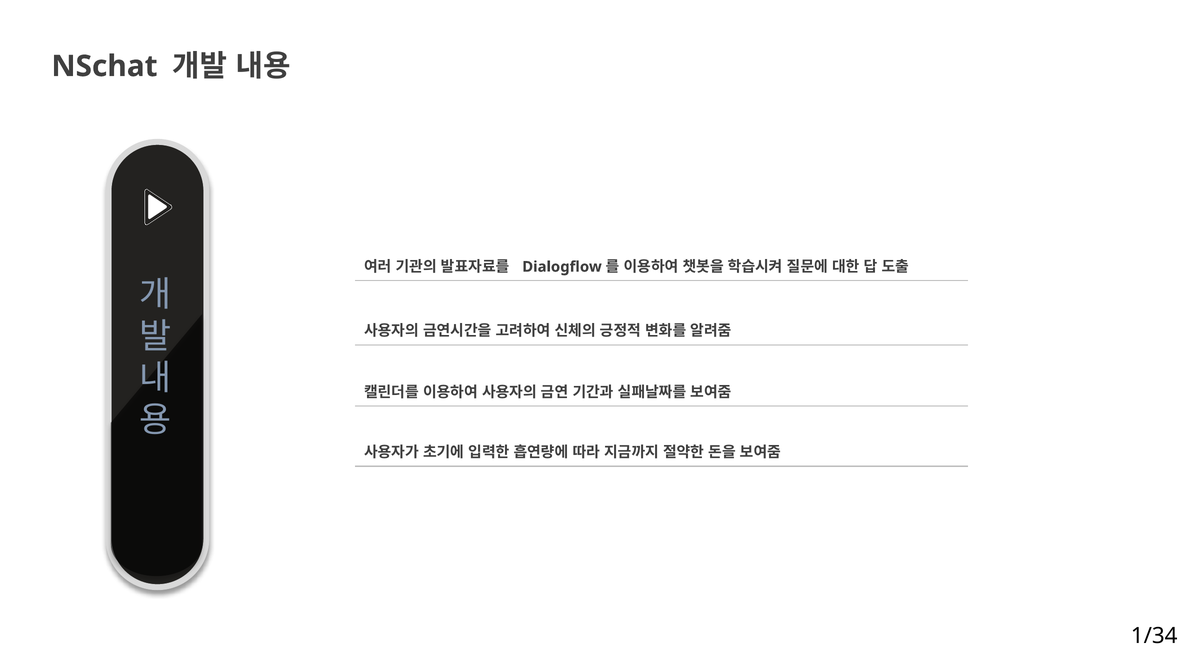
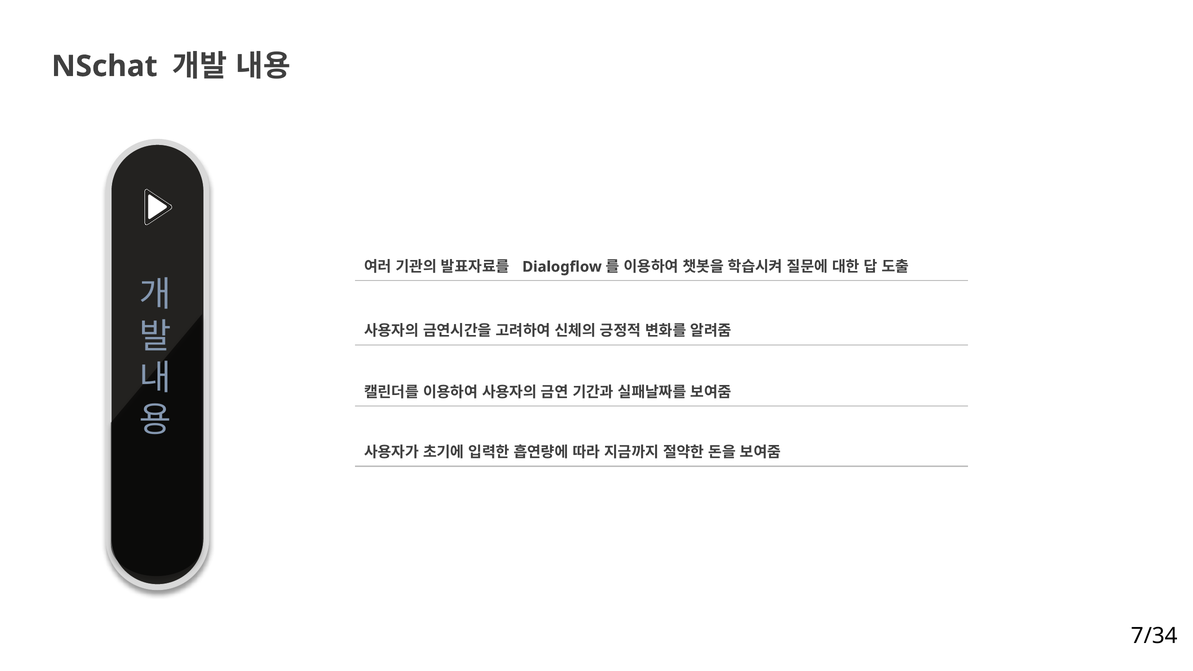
1/34: 1/34 -> 7/34 (1154, 636)
